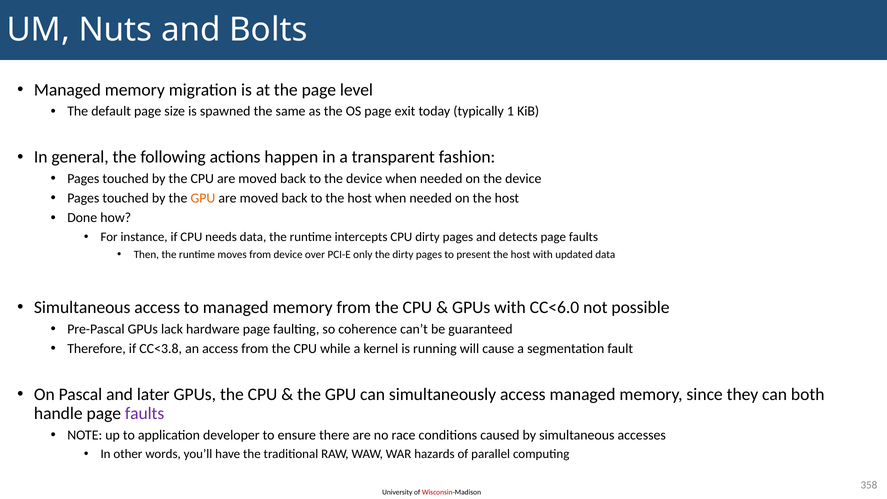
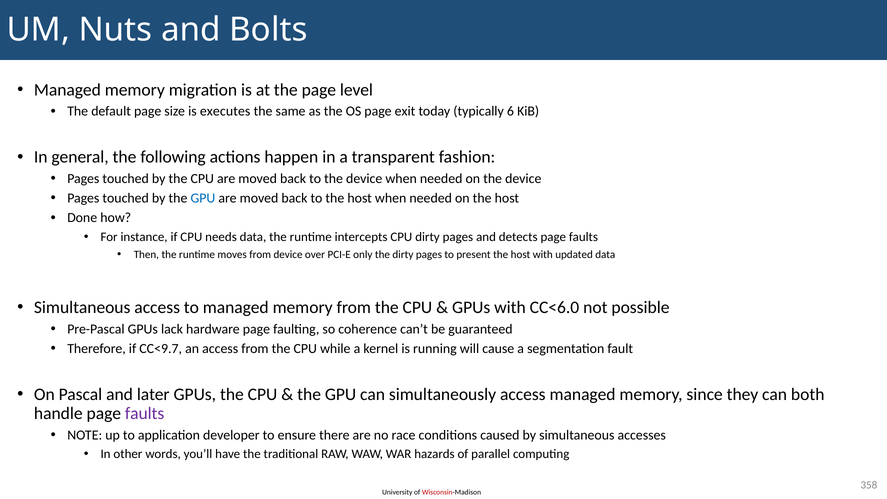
spawned: spawned -> executes (225, 111)
1: 1 -> 6 (510, 111)
GPU colour: orange -> blue (203, 198)
CC<3.8: CC<3.8 -> CC<9.7 (161, 349)
